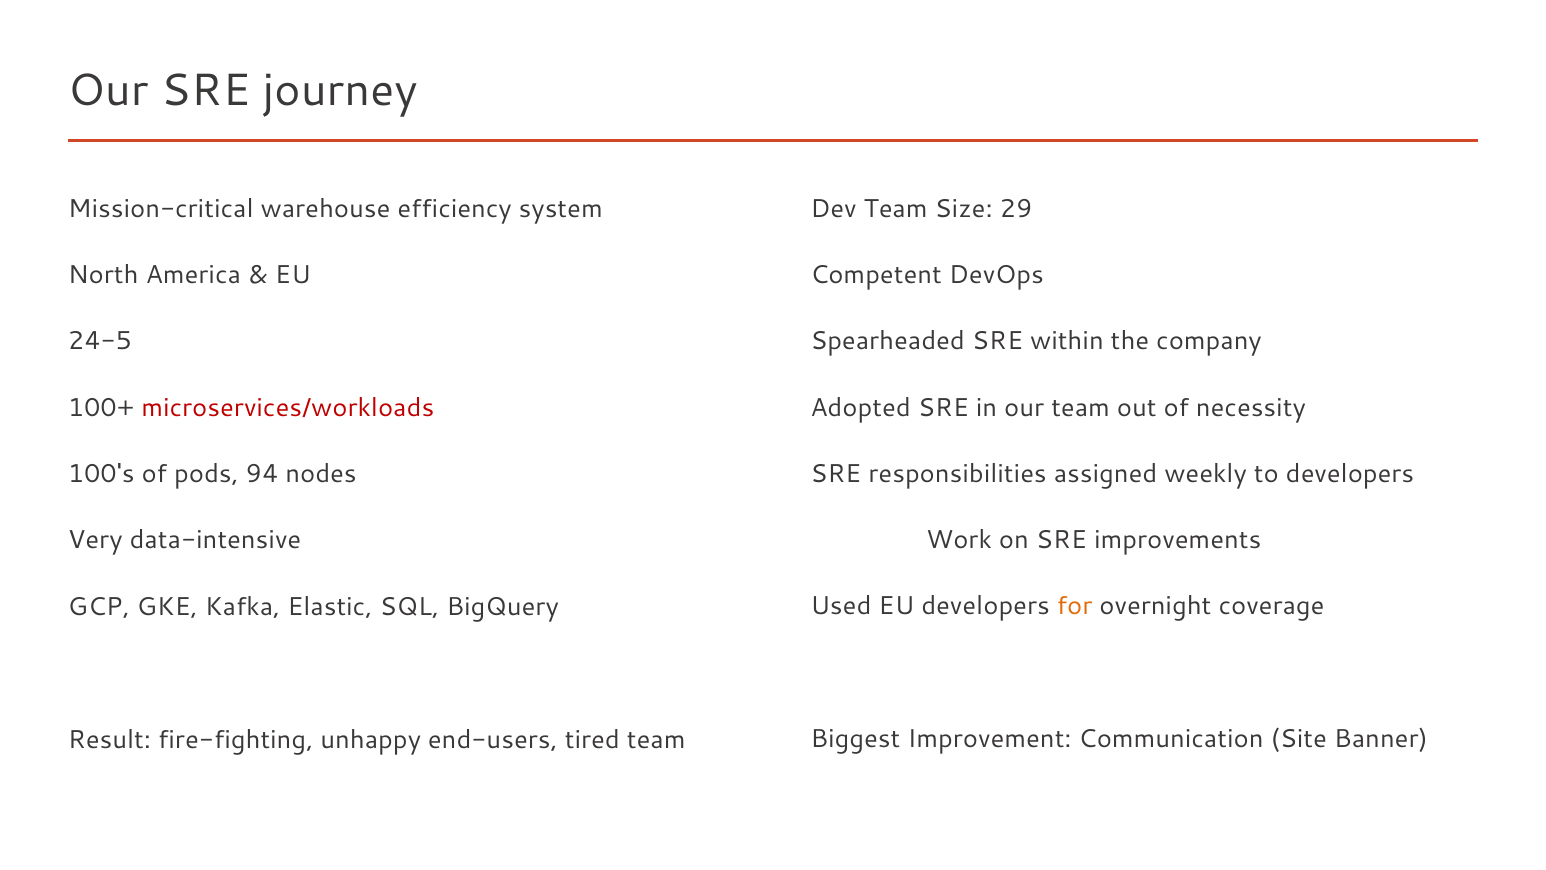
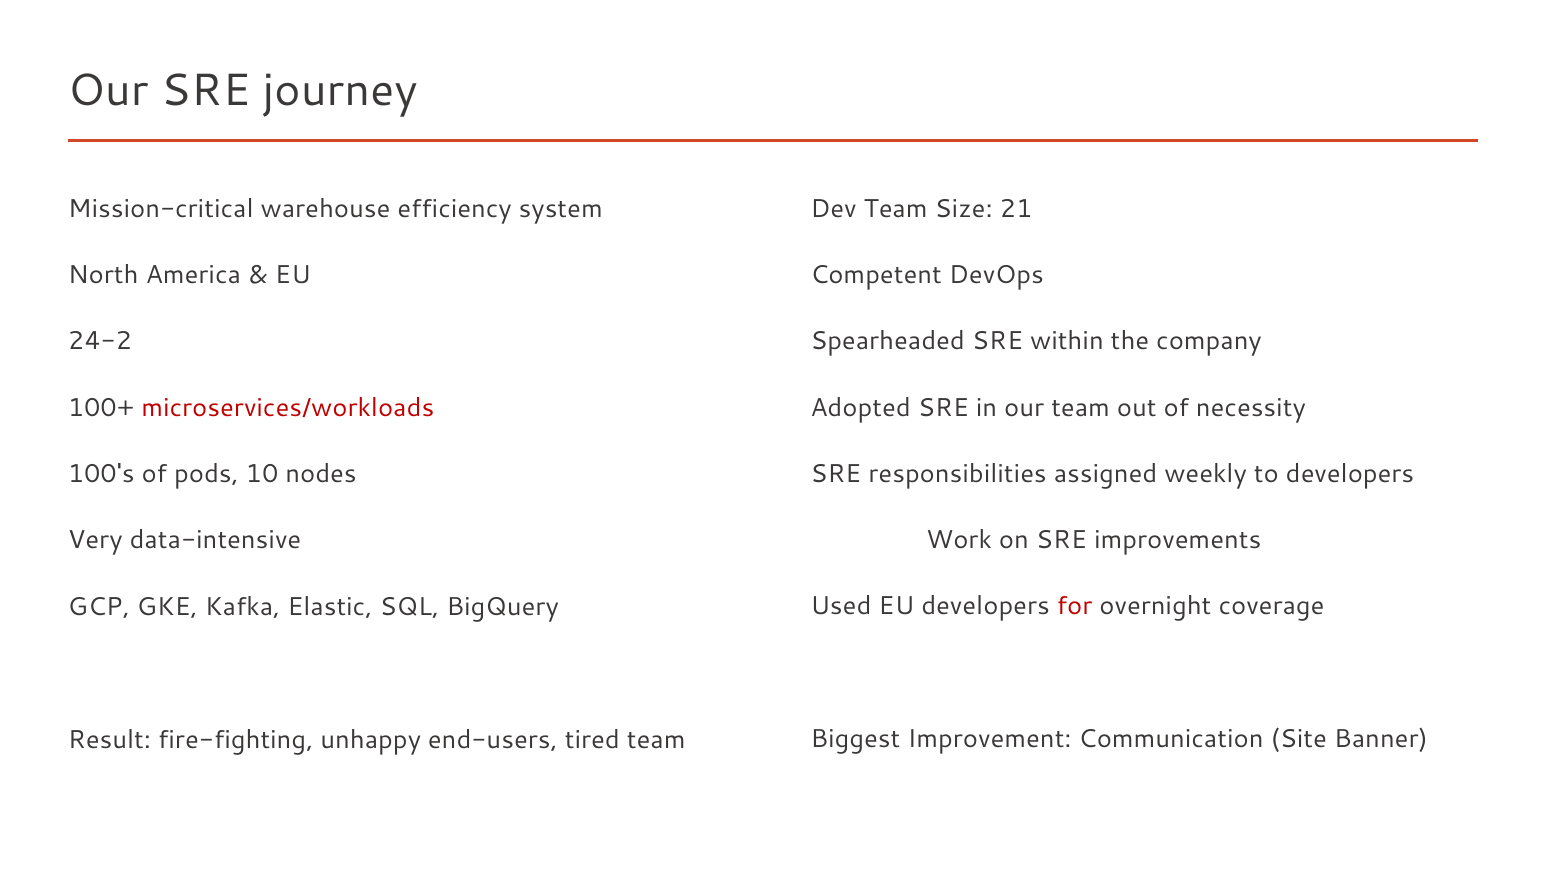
29: 29 -> 21 (1016, 209)
24-5: 24-5 -> 24-2 (100, 341)
94: 94 -> 10 (262, 474)
for colour: orange -> red (1075, 606)
